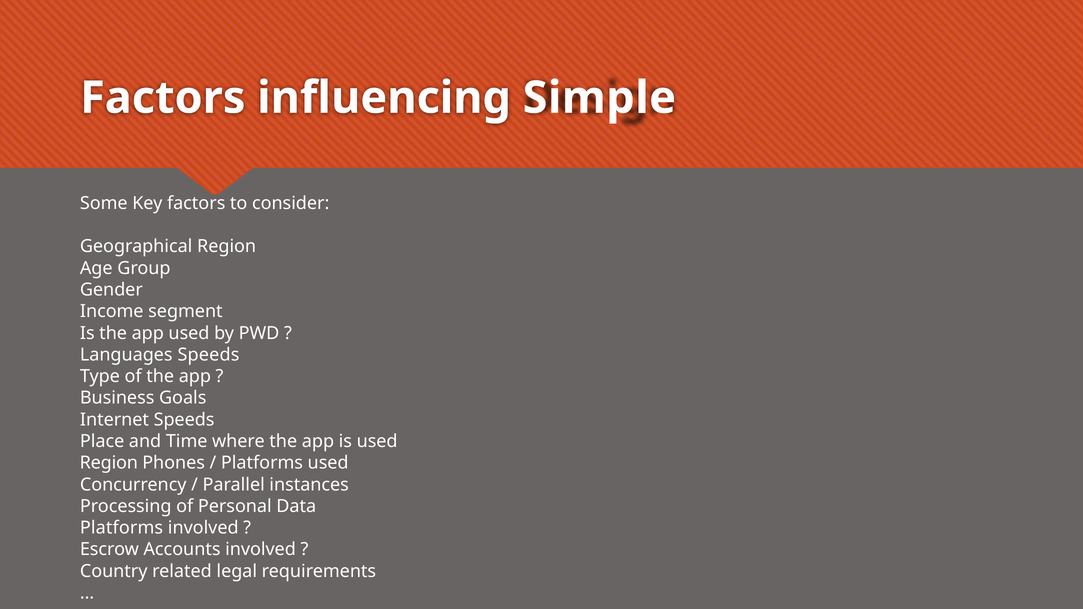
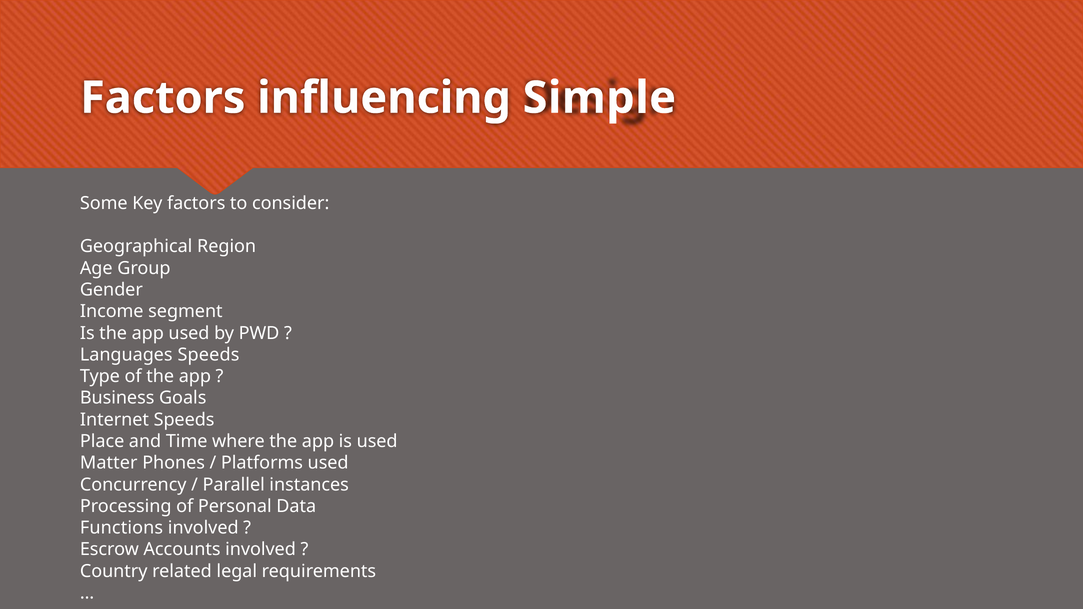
Region: Region -> Matter (109, 463)
Platforms: Platforms -> Functions (122, 528)
